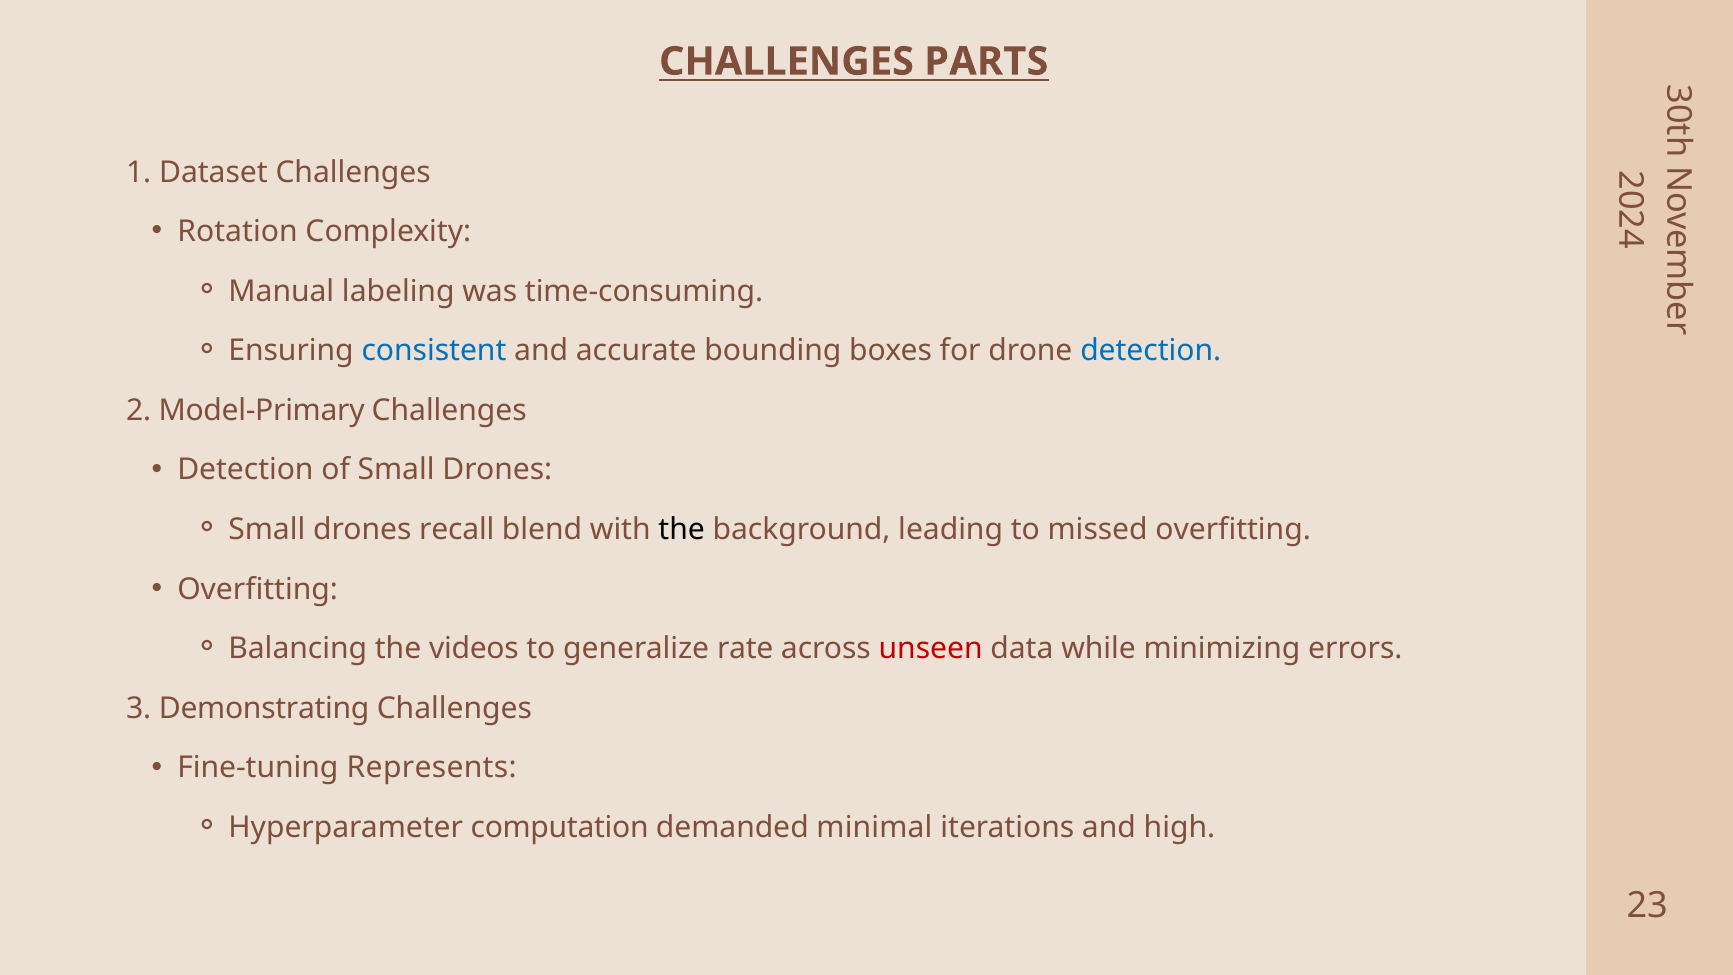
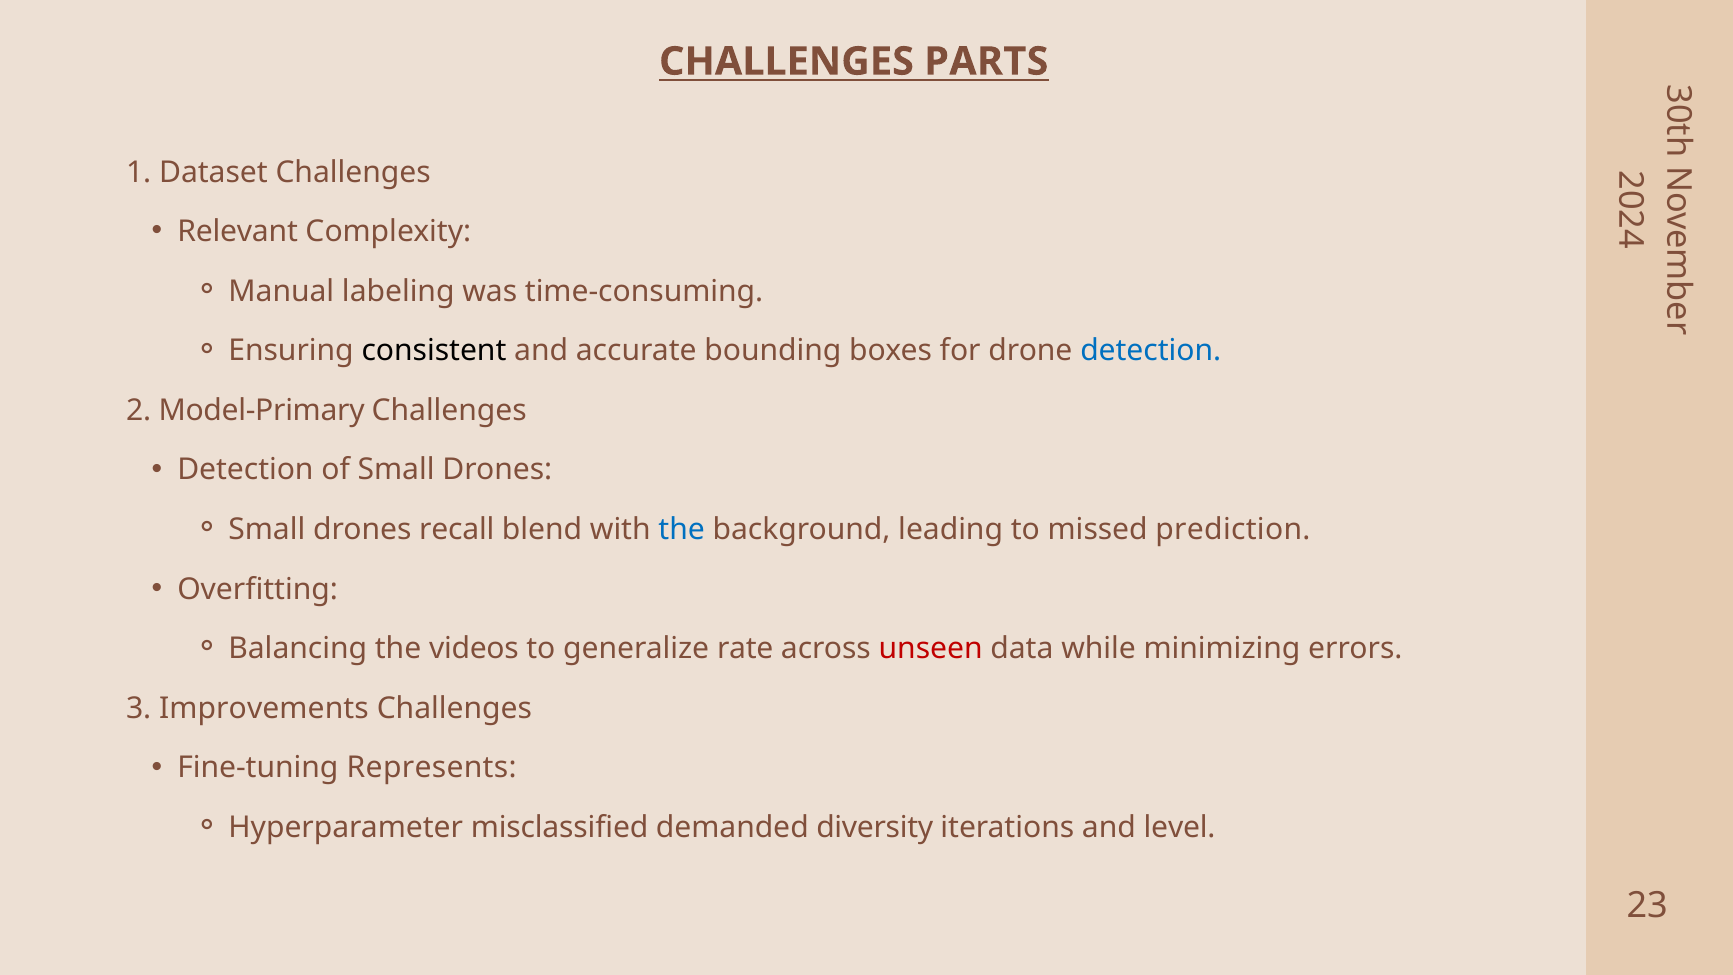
Rotation: Rotation -> Relevant (238, 232)
consistent colour: blue -> black (434, 351)
the colour: black -> blue (682, 529)
missed overfitting: overfitting -> prediction (1233, 529)
Demonstrating: Demonstrating -> Improvements (264, 708)
computation: computation -> misclassified (560, 827)
minimal: minimal -> diversity (875, 827)
high: high -> level (1180, 827)
